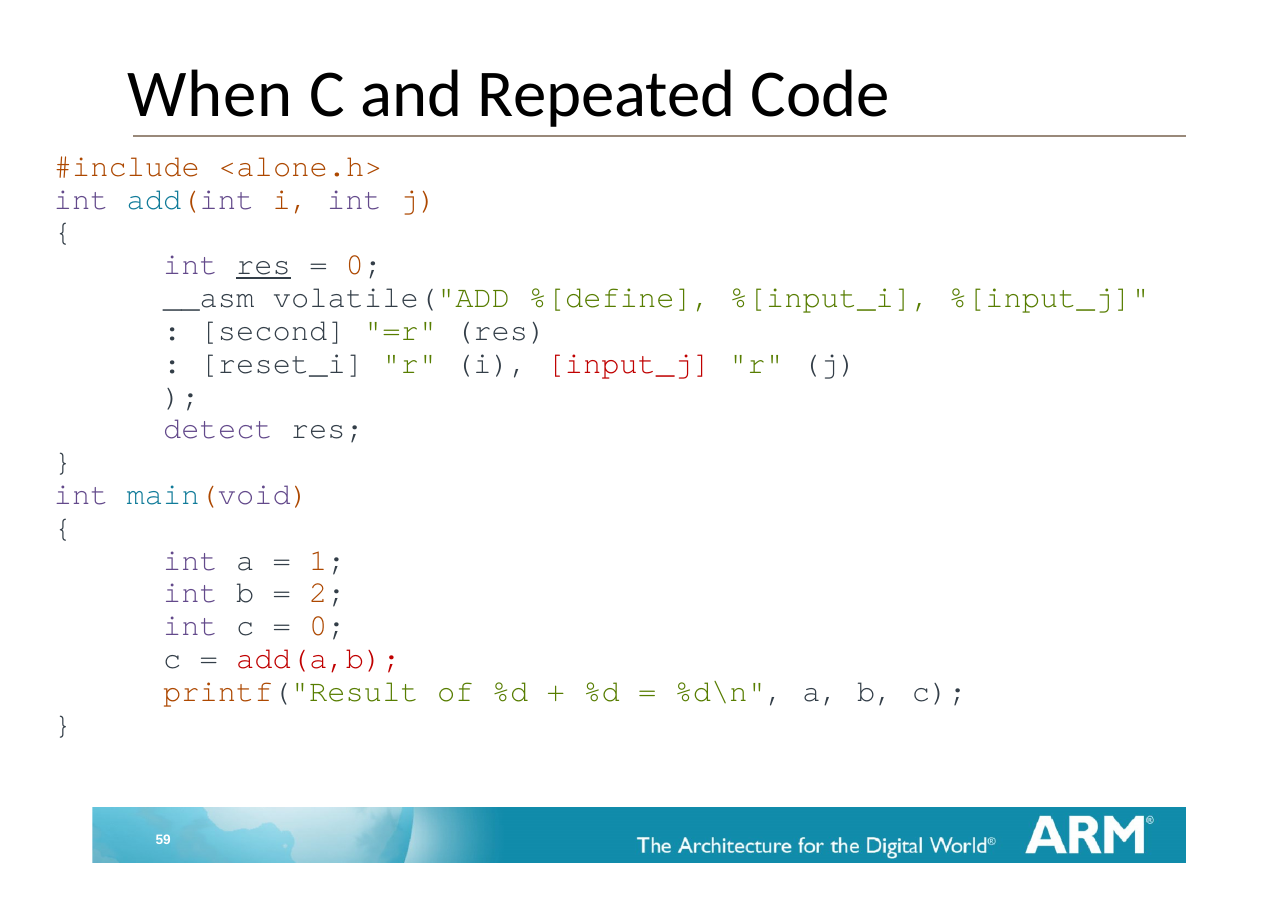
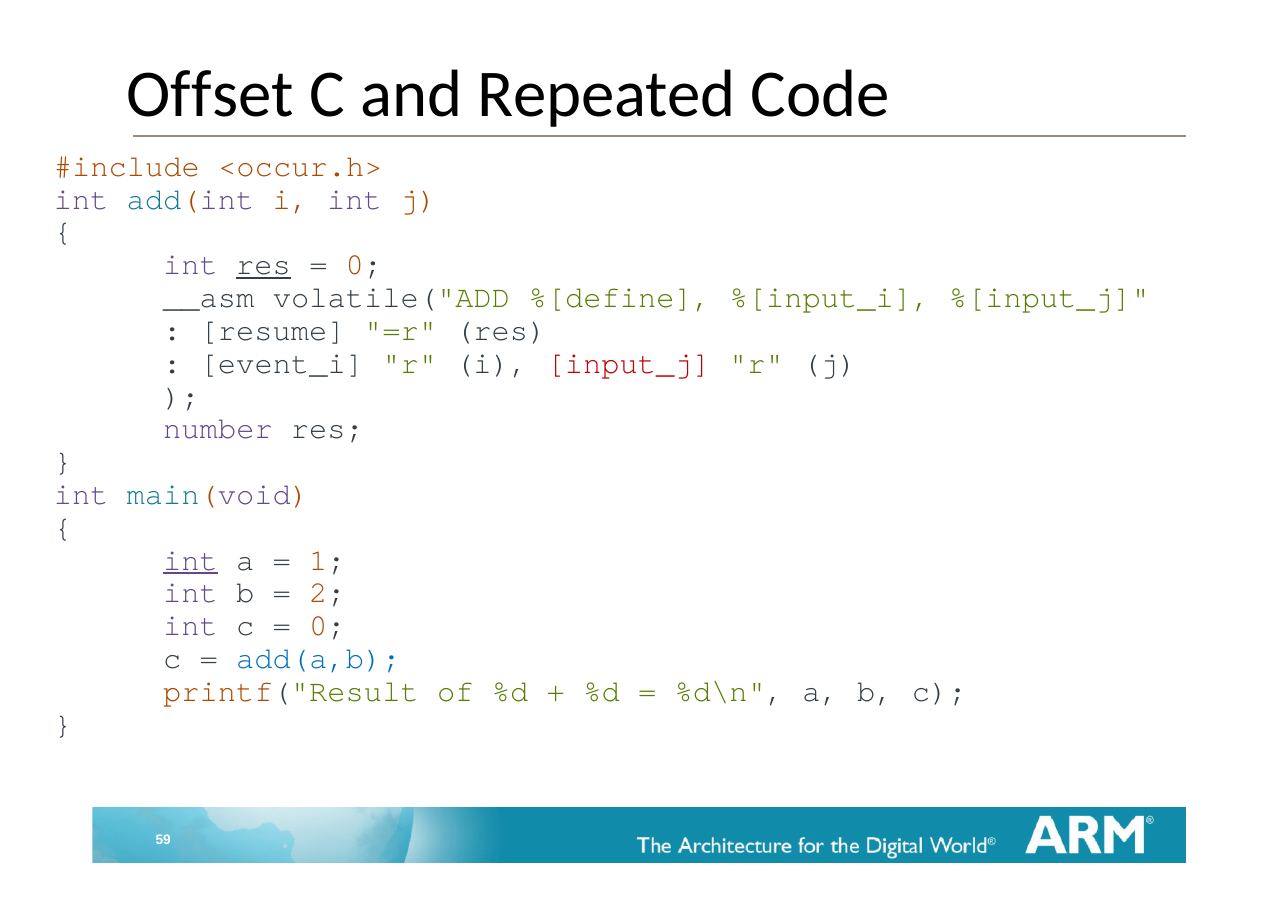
When: When -> Offset (210, 94)
<alone.h>: <alone.h> -> <occur.h> (300, 166)
second: second -> resume (273, 330)
reset_i: reset_i -> event_i (282, 363)
detect: detect -> number (218, 429)
int underline: none -> present (191, 560)
add(a,b colour: red -> blue (318, 658)
